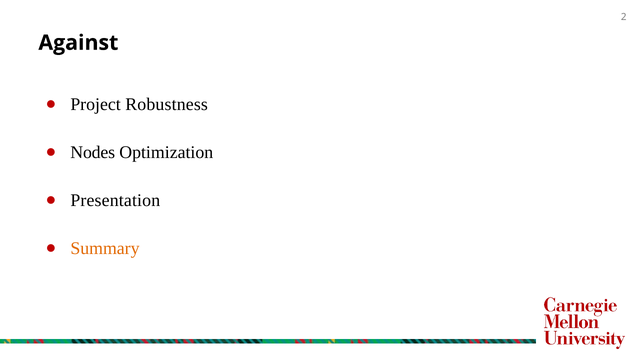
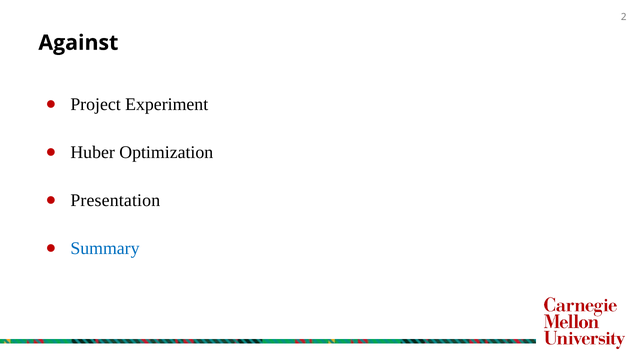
Robustness: Robustness -> Experiment (167, 104)
Nodes: Nodes -> Huber (93, 152)
Summary colour: orange -> blue (105, 249)
